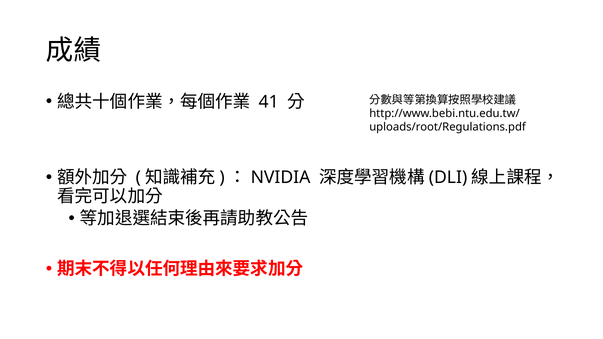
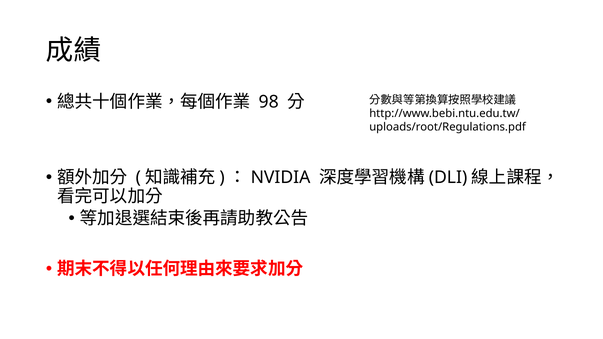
41: 41 -> 98 (269, 102)
